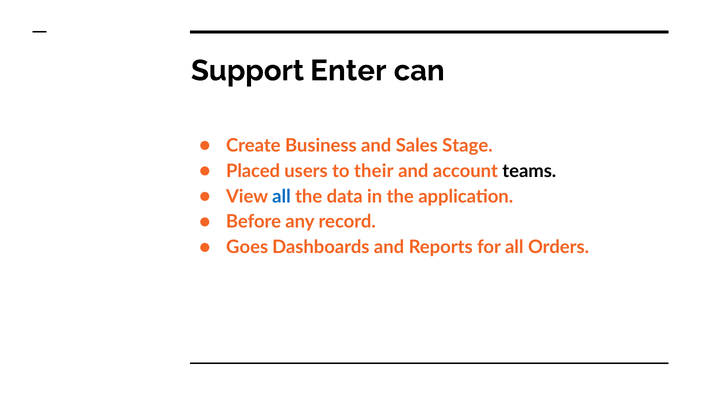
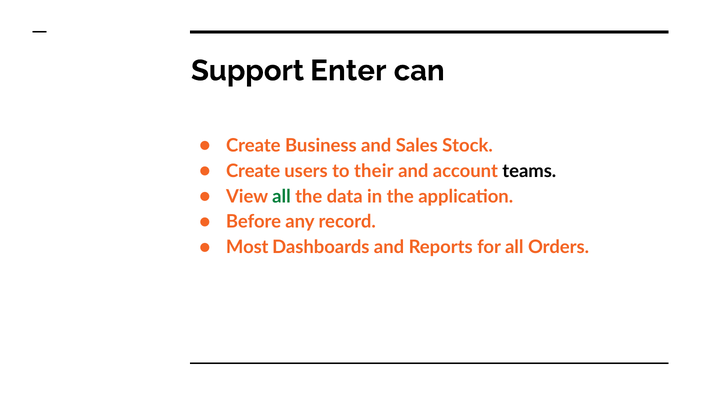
Stage: Stage -> Stock (467, 146)
Placed: Placed -> Create (253, 171)
all colour: blue -> green (281, 197)
Goes: Goes -> Most (247, 248)
